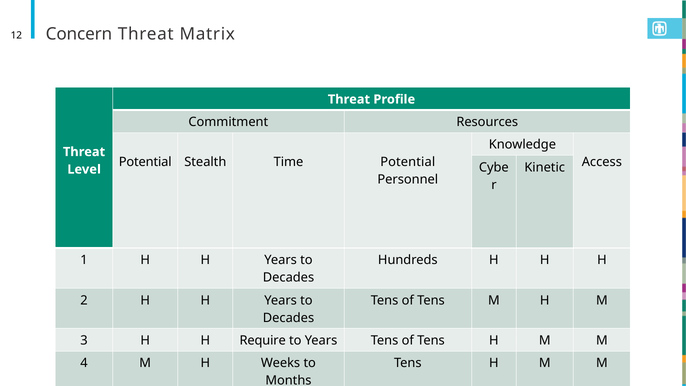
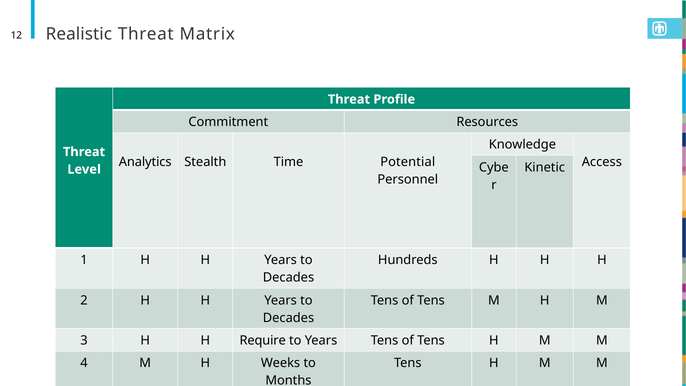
Concern: Concern -> Realistic (79, 34)
Potential: Potential -> Analytics (145, 162)
